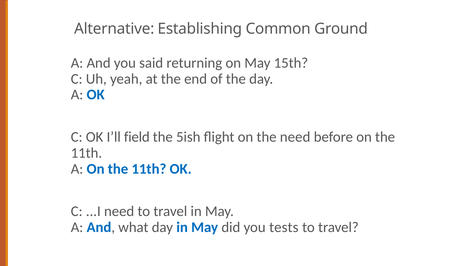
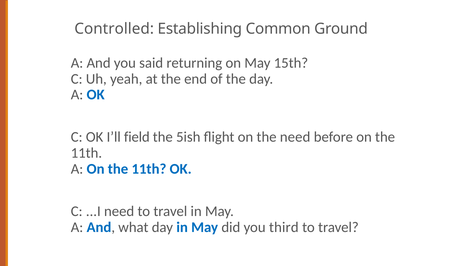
Alternative: Alternative -> Controlled (114, 29)
tests: tests -> third (284, 227)
